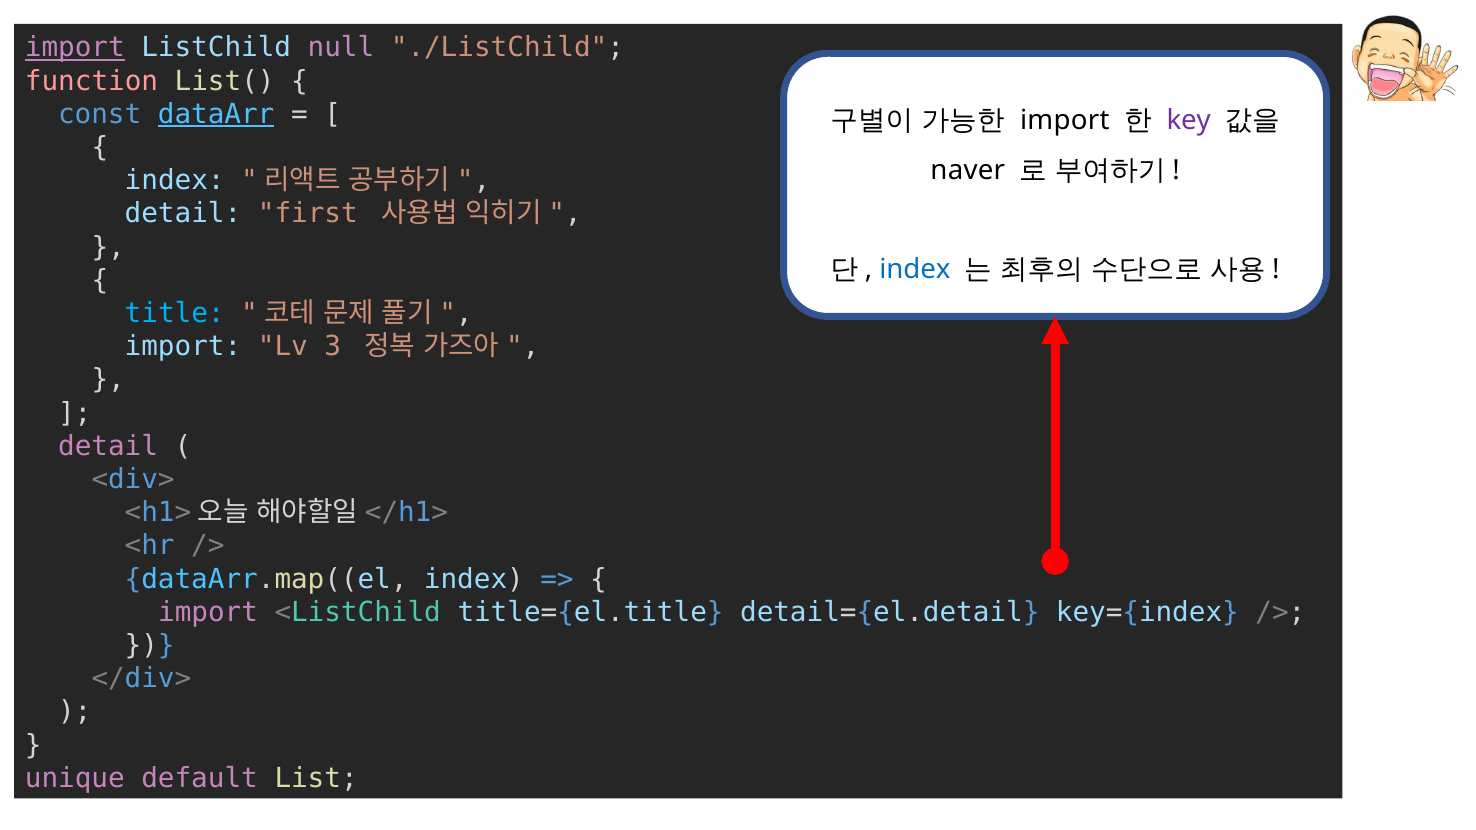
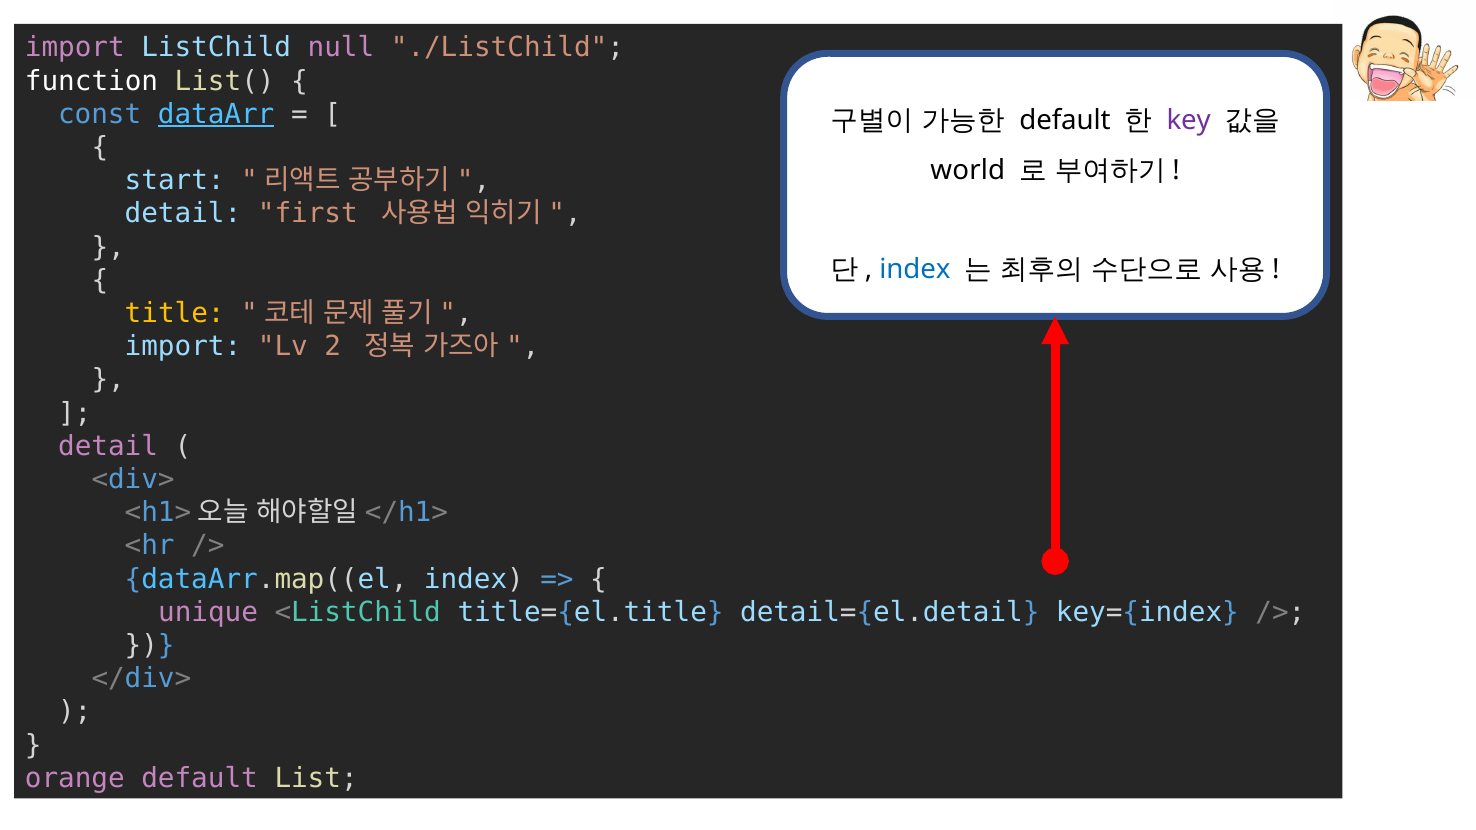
import underline: present -> none (75, 48)
function colour: pink -> white (92, 81)
import: import -> default (1065, 120)
naver: naver -> world (968, 170)
index: index -> start (175, 181)
title colour: light blue -> yellow (175, 314)
3: 3 -> 2 (333, 347)
import: import -> unique (208, 612)
unique: unique -> orange (75, 778)
